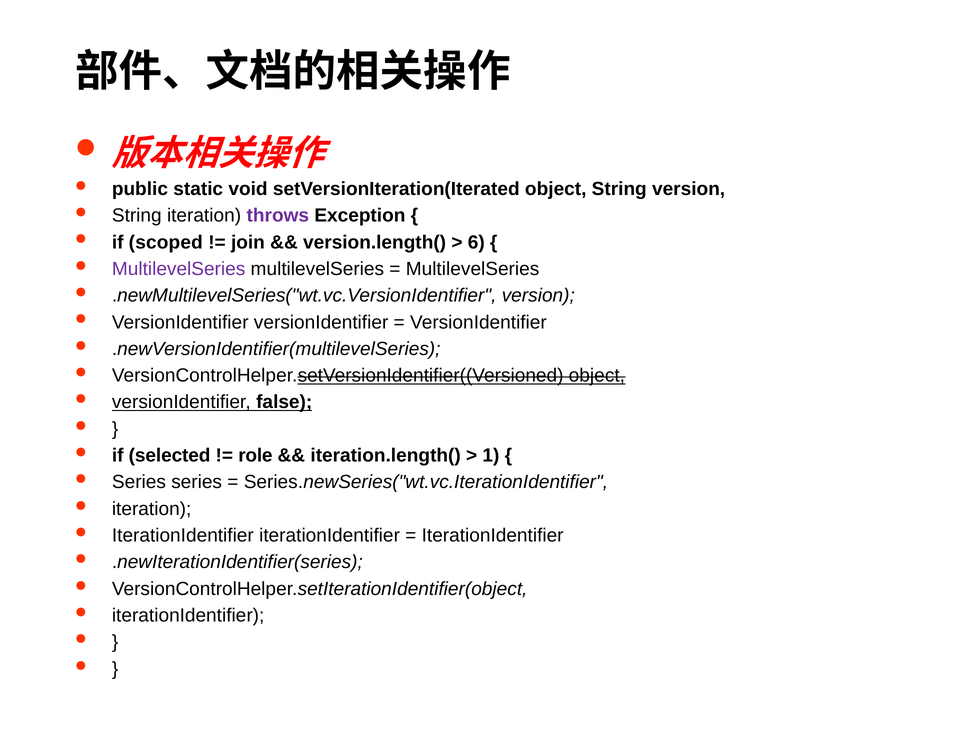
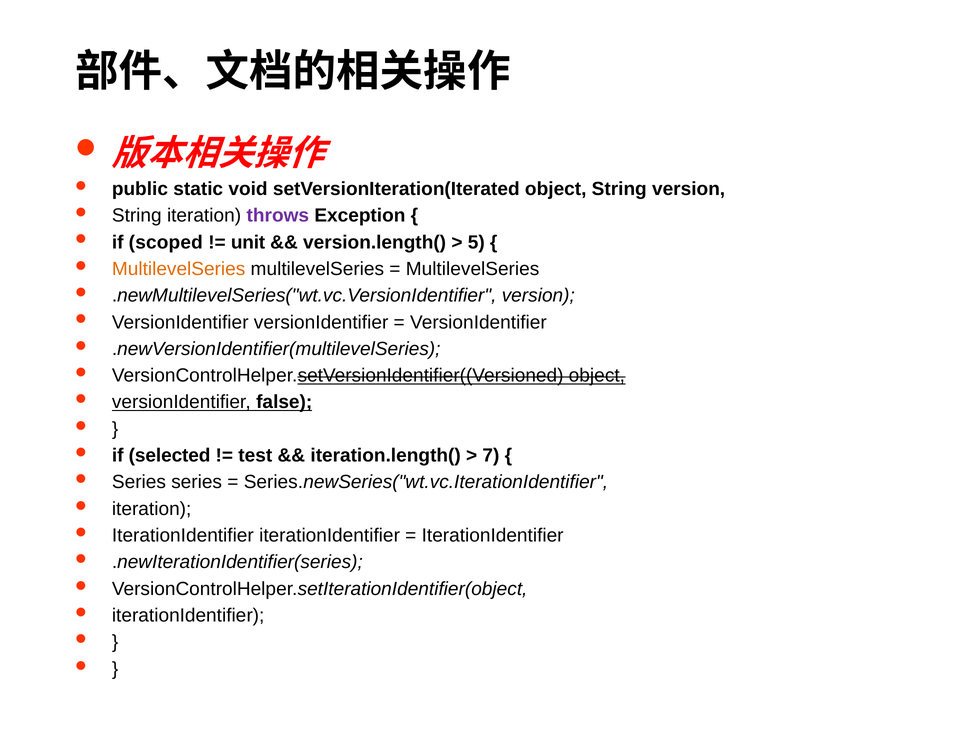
join: join -> unit (248, 242)
6: 6 -> 5 (476, 242)
MultilevelSeries colour: purple -> orange (179, 269)
role: role -> test (255, 456)
1: 1 -> 7 (491, 456)
